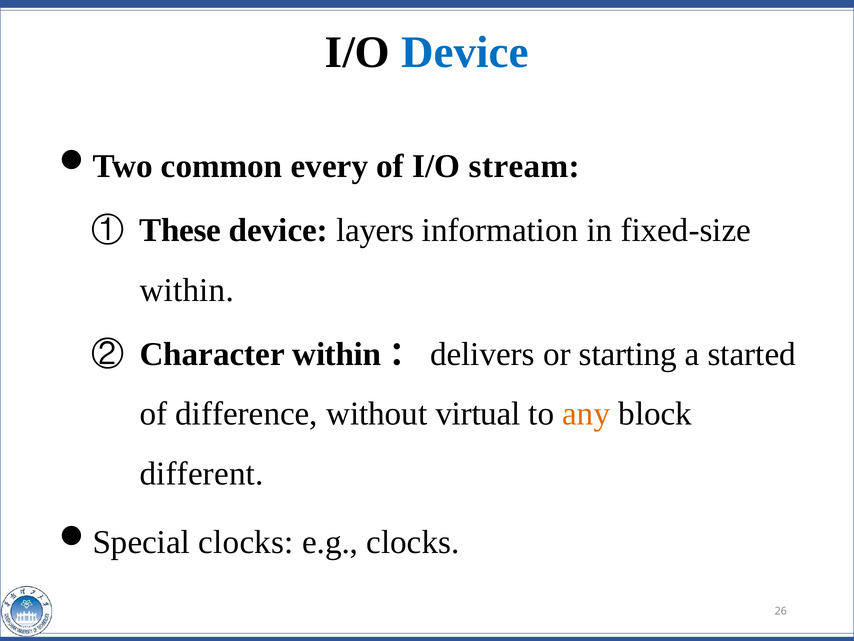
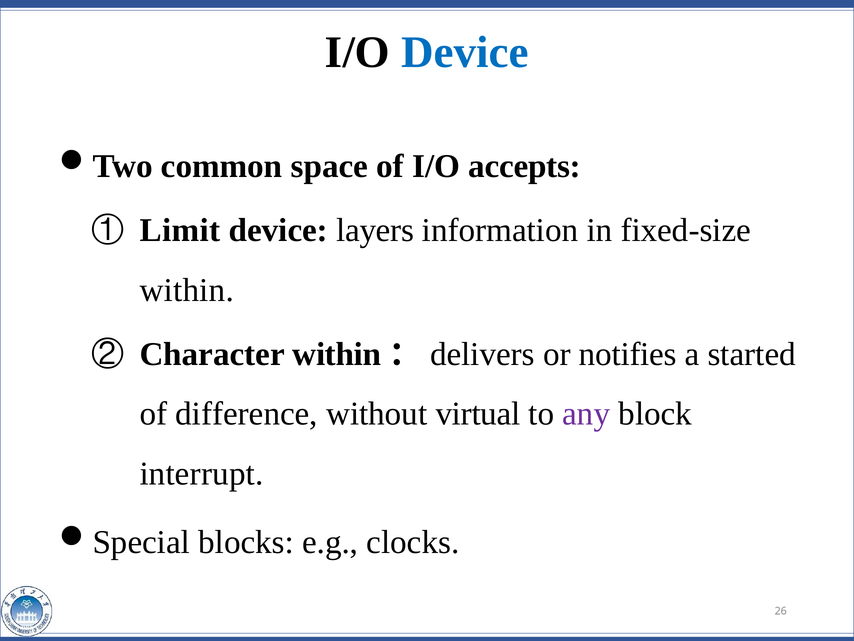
every: every -> space (329, 166)
stream: stream -> accepts (525, 166)
These: These -> Limit (180, 230)
starting: starting -> notifies (628, 354)
any colour: orange -> purple (586, 414)
different: different -> interrupt (201, 473)
clocks: clocks -> blocks (246, 542)
